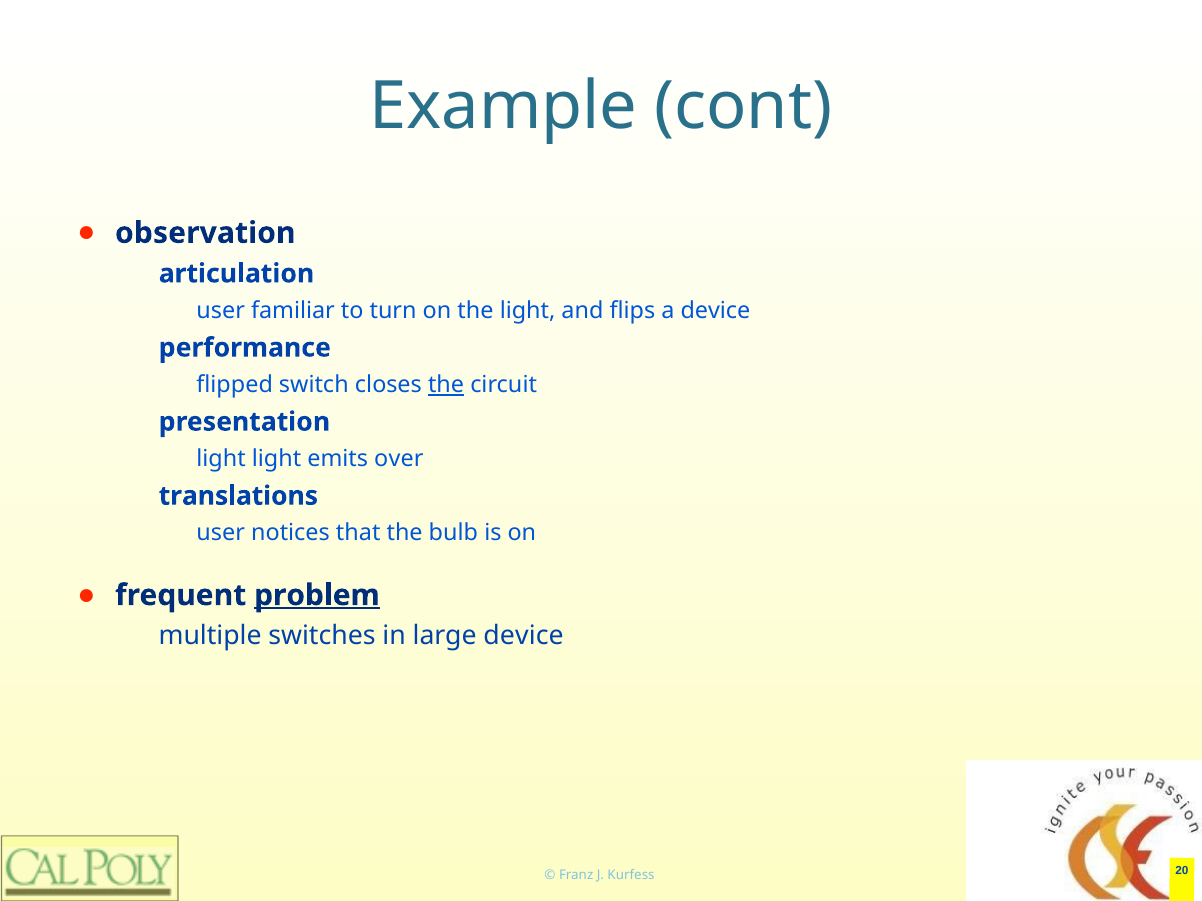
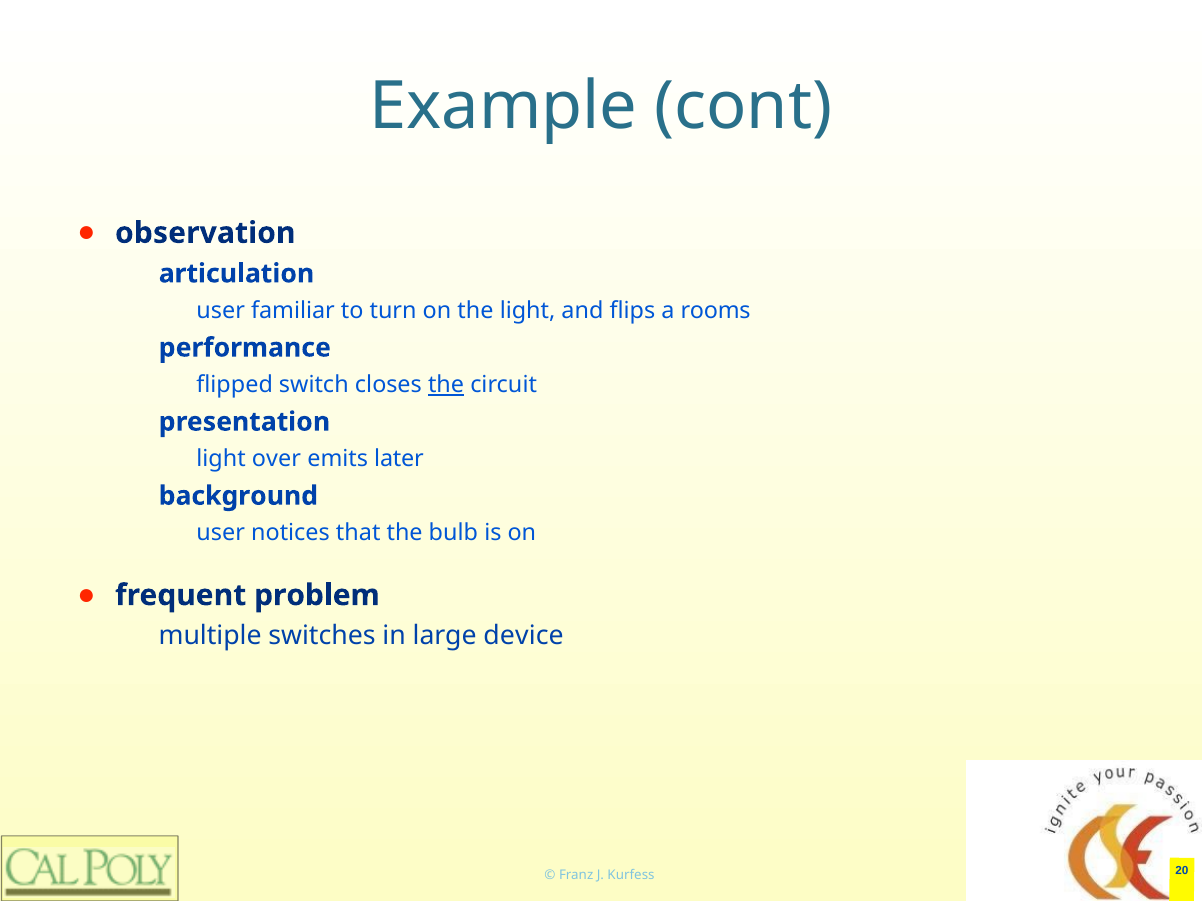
a device: device -> rooms (716, 311)
light light: light -> over (277, 459)
over: over -> later (399, 459)
translations: translations -> background (238, 496)
problem underline: present -> none (317, 596)
